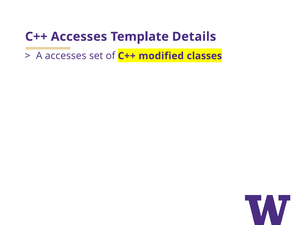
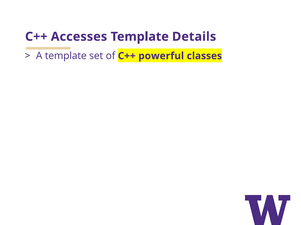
A accesses: accesses -> template (66, 56)
modified: modified -> powerful (161, 56)
